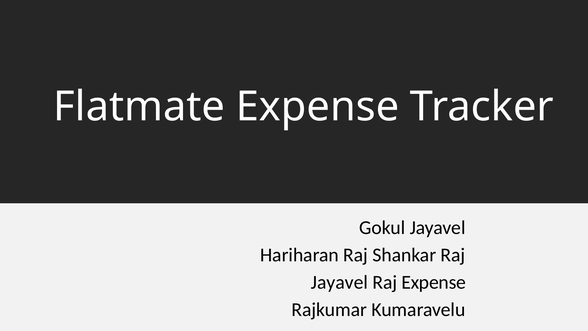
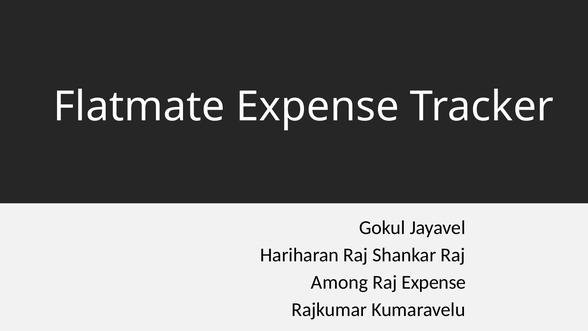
Jayavel: Jayavel -> Among (339, 282)
